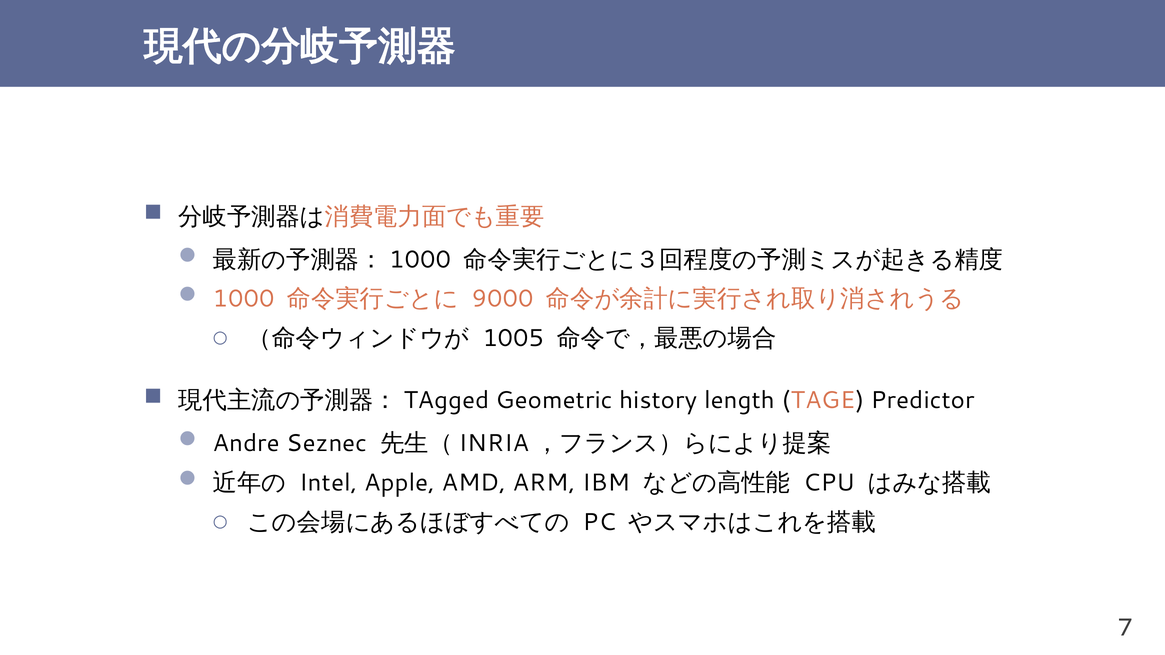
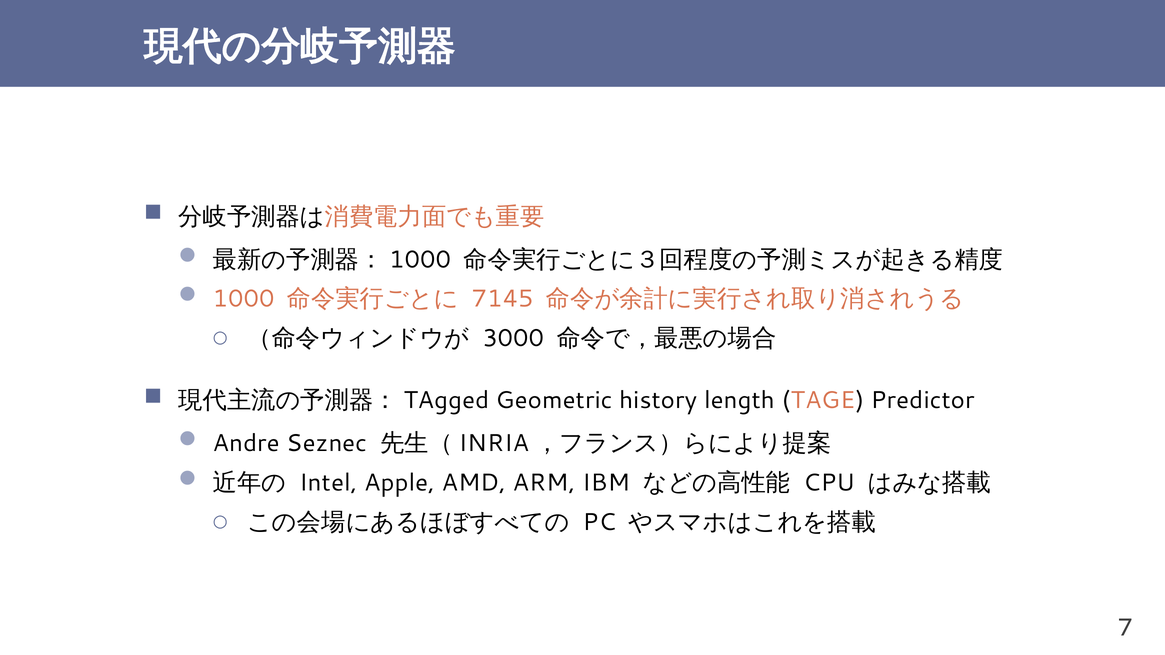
9000: 9000 -> 7145 (503, 299)
1005: 1005 -> 3000 (513, 338)
